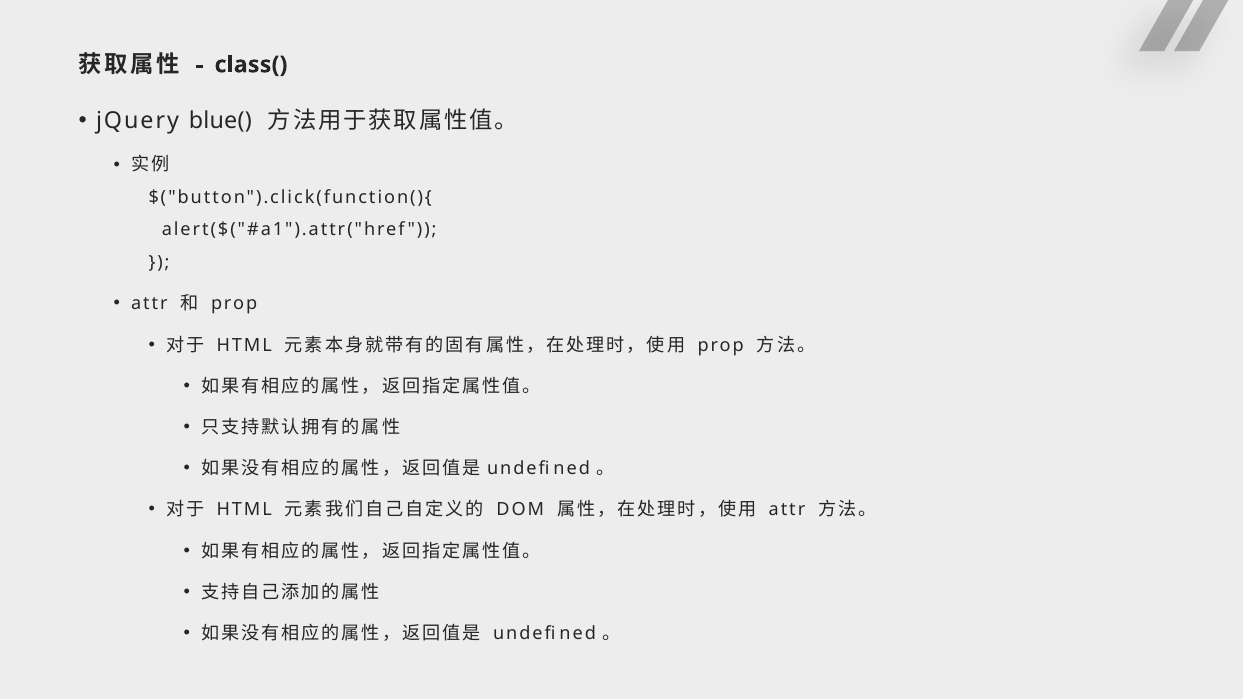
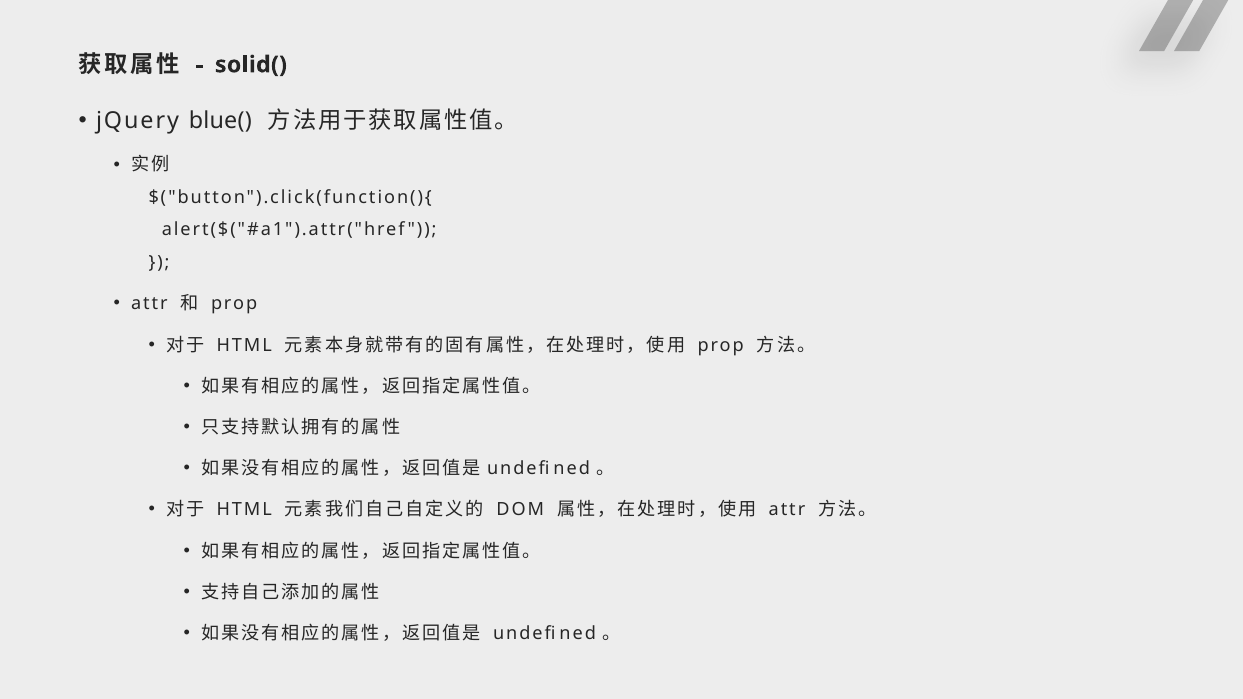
class(: class( -> solid( (251, 65)
